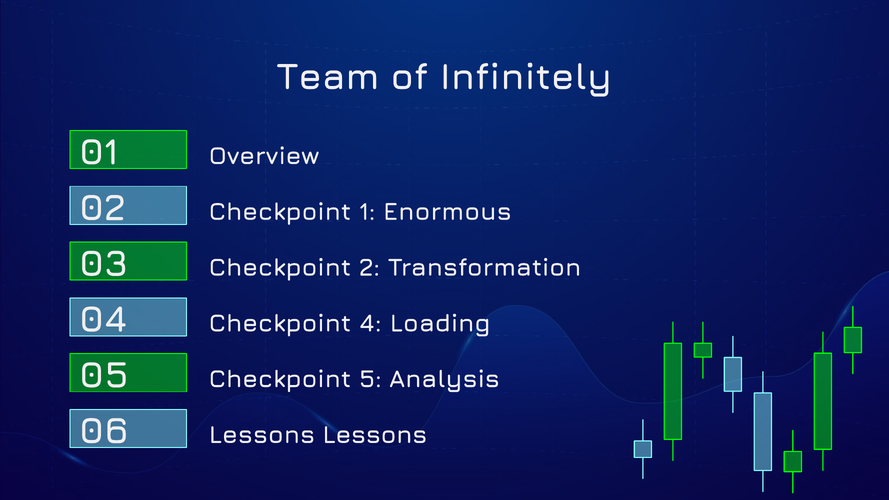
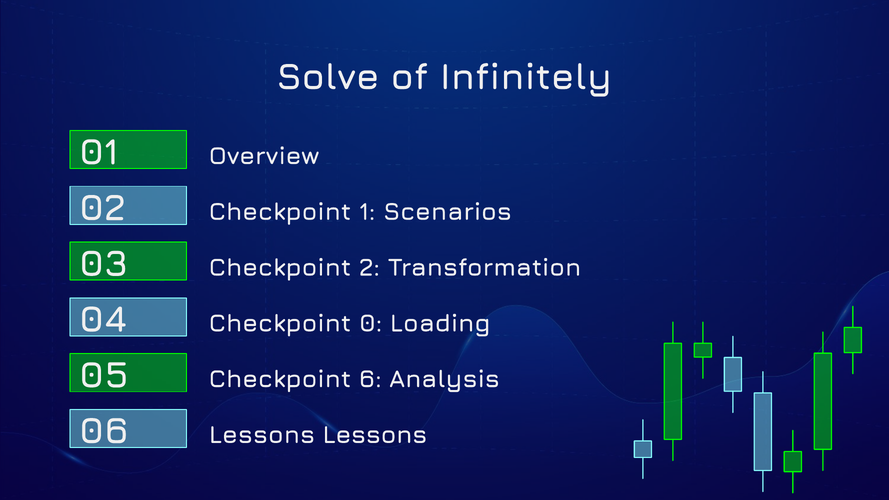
Team: Team -> Solve (328, 77)
Enormous: Enormous -> Scenarios (447, 212)
4: 4 -> 0 (371, 323)
5: 5 -> 6 (370, 379)
